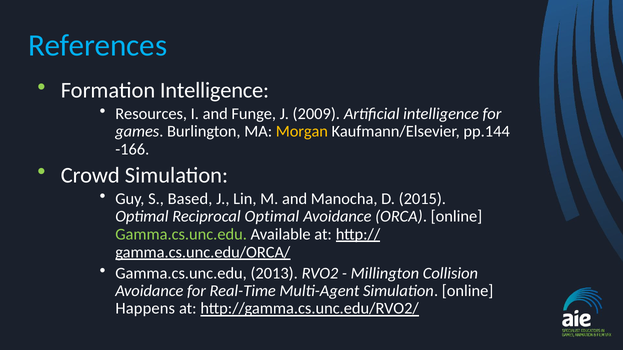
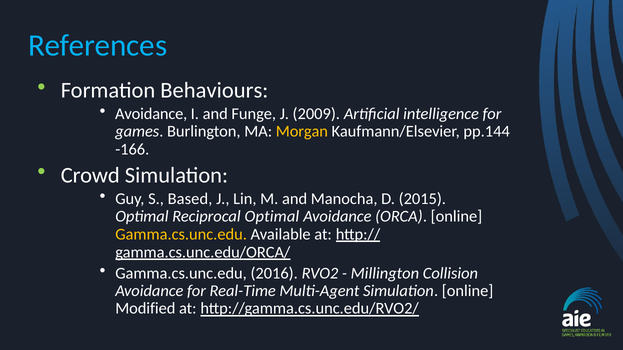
Formation Intelligence: Intelligence -> Behaviours (214, 91)
Resources: Resources -> Avoidance (151, 114)
Gamma.cs.unc.edu colour: light green -> yellow (181, 234)
2013: 2013 -> 2016 (274, 273)
Happens: Happens -> Modified (145, 309)
